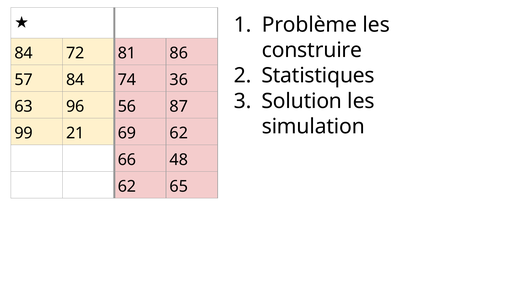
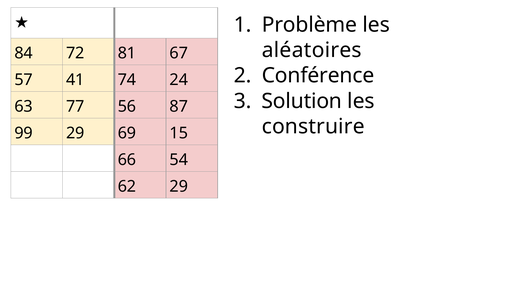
construire: construire -> aléatoires (312, 50)
86: 86 -> 67 (179, 53)
Statistiques: Statistiques -> Conférence (318, 76)
57 84: 84 -> 41 (75, 80)
36: 36 -> 24 (179, 80)
96: 96 -> 77 (75, 106)
simulation: simulation -> construire (313, 126)
99 21: 21 -> 29 (75, 133)
69 62: 62 -> 15 (179, 133)
48: 48 -> 54 (179, 160)
62 65: 65 -> 29 (179, 186)
